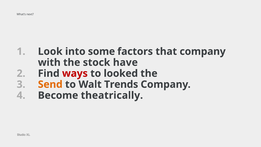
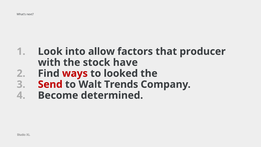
some: some -> allow (101, 51)
that company: company -> producer (203, 51)
Send colour: orange -> red (50, 84)
theatrically: theatrically -> determined (112, 95)
